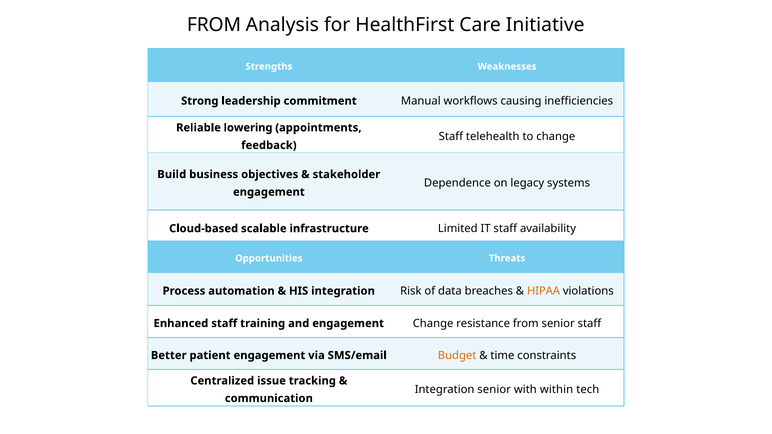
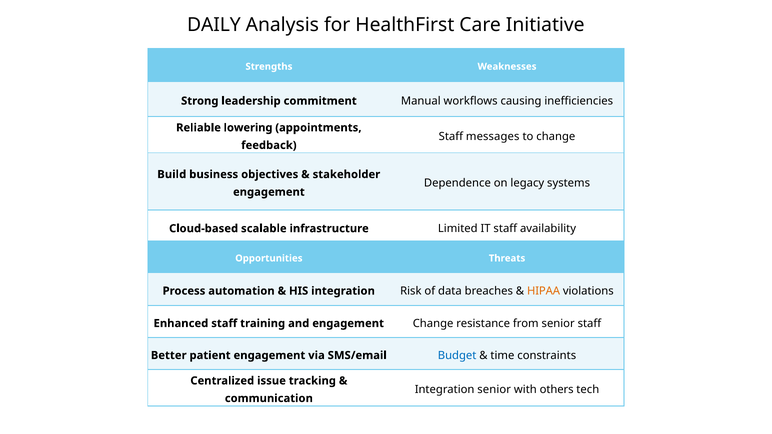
FROM: FROM -> DAILY (214, 25)
telehealth: telehealth -> messages (493, 137)
Budget colour: orange -> blue (457, 356)
within: within -> others (557, 390)
